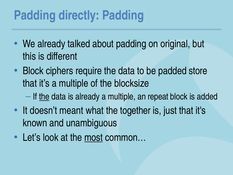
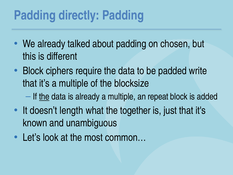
original: original -> chosen (175, 44)
store: store -> write (198, 71)
meant: meant -> length (71, 110)
most underline: present -> none (94, 137)
